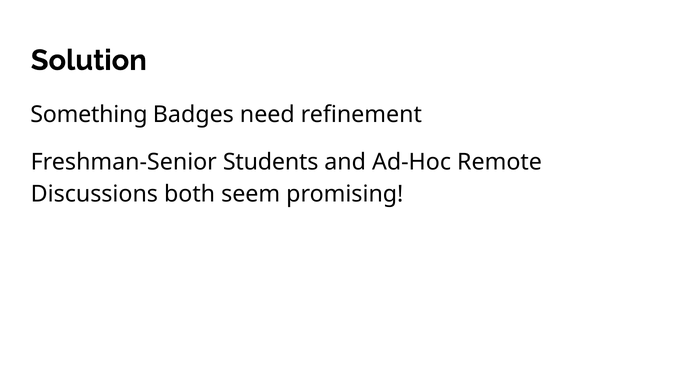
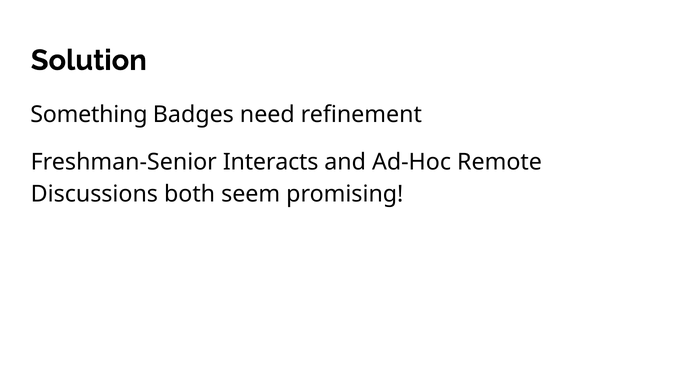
Students: Students -> Interacts (271, 162)
